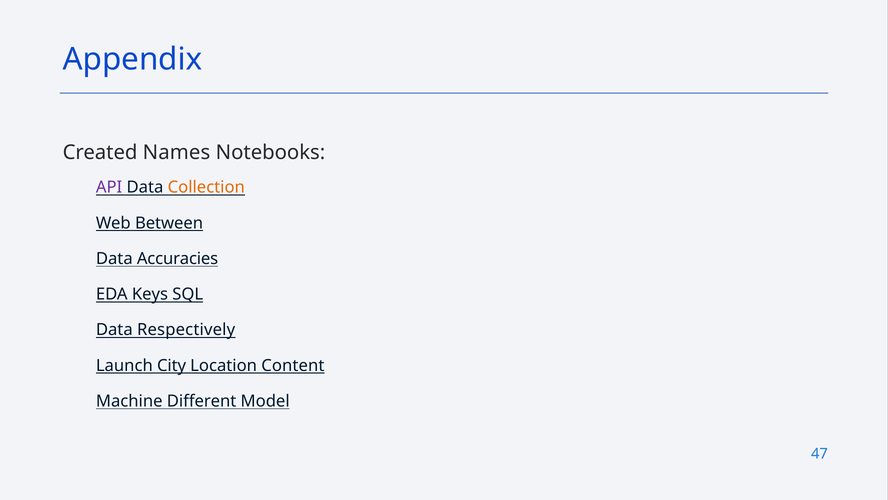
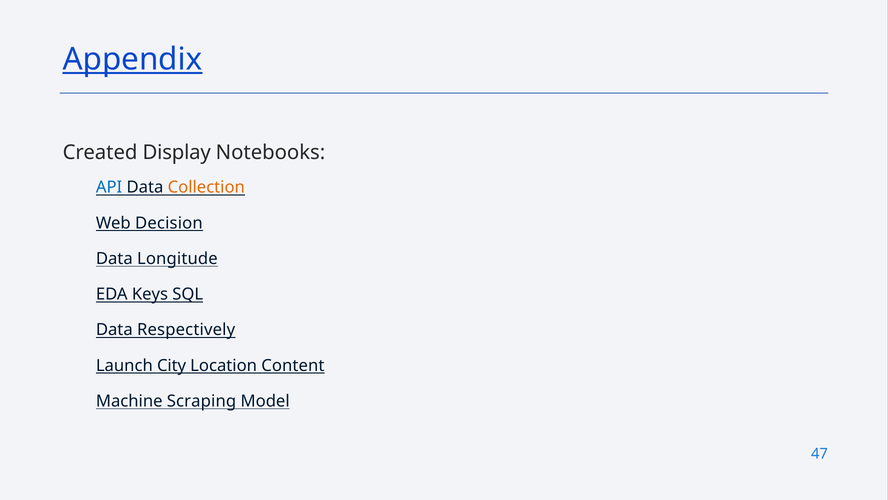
Appendix underline: none -> present (133, 59)
Names: Names -> Display (177, 152)
API colour: purple -> blue (109, 187)
Between: Between -> Decision (169, 223)
Accuracies: Accuracies -> Longitude (177, 258)
Different: Different -> Scraping (202, 401)
